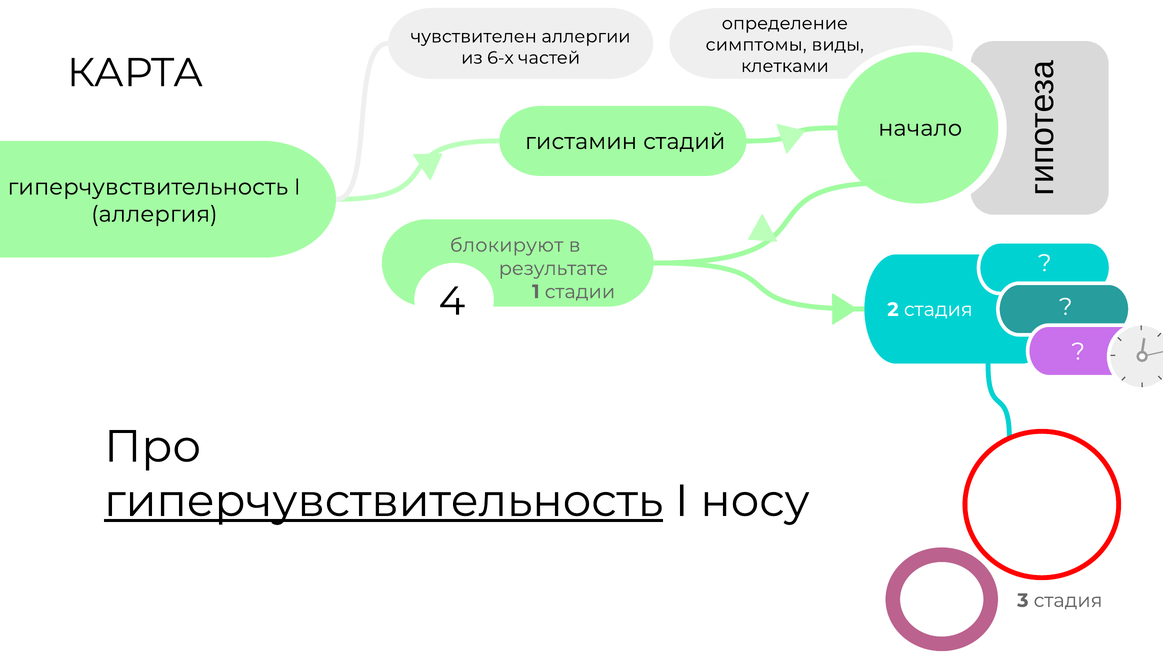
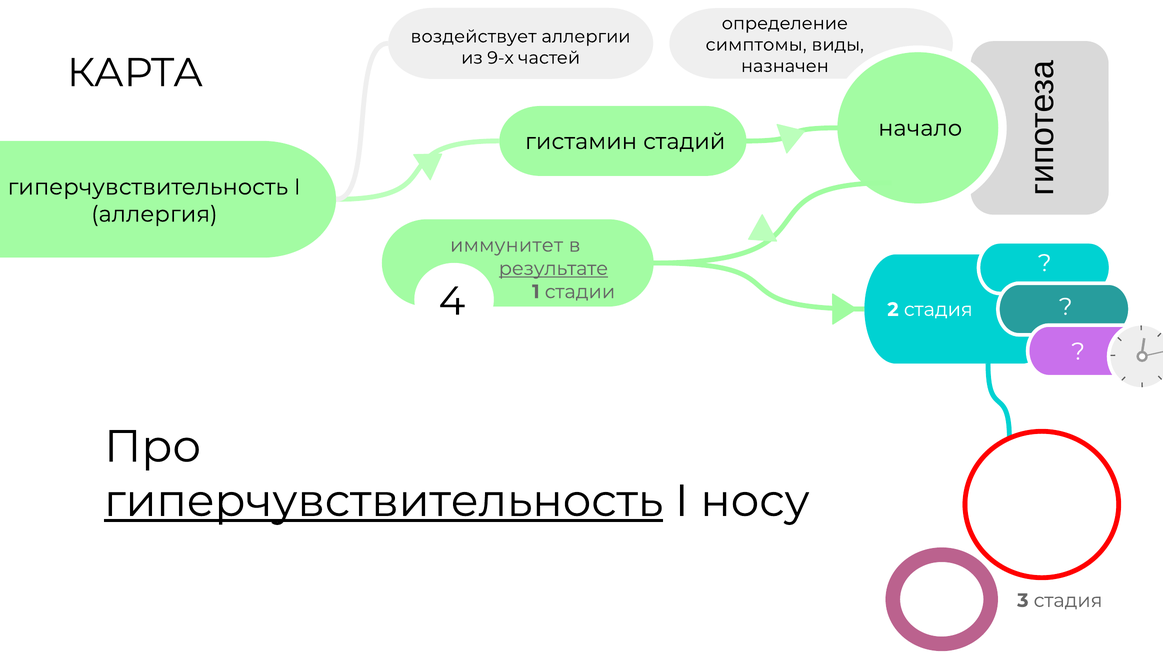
чувствителен: чувствителен -> воздействует (474, 37)
6-х: 6-х -> 9-х (500, 58)
клетками: клетками -> назначен (785, 66)
блокируют: блокируют -> иммунитет (507, 245)
результате underline: none -> present (553, 269)
